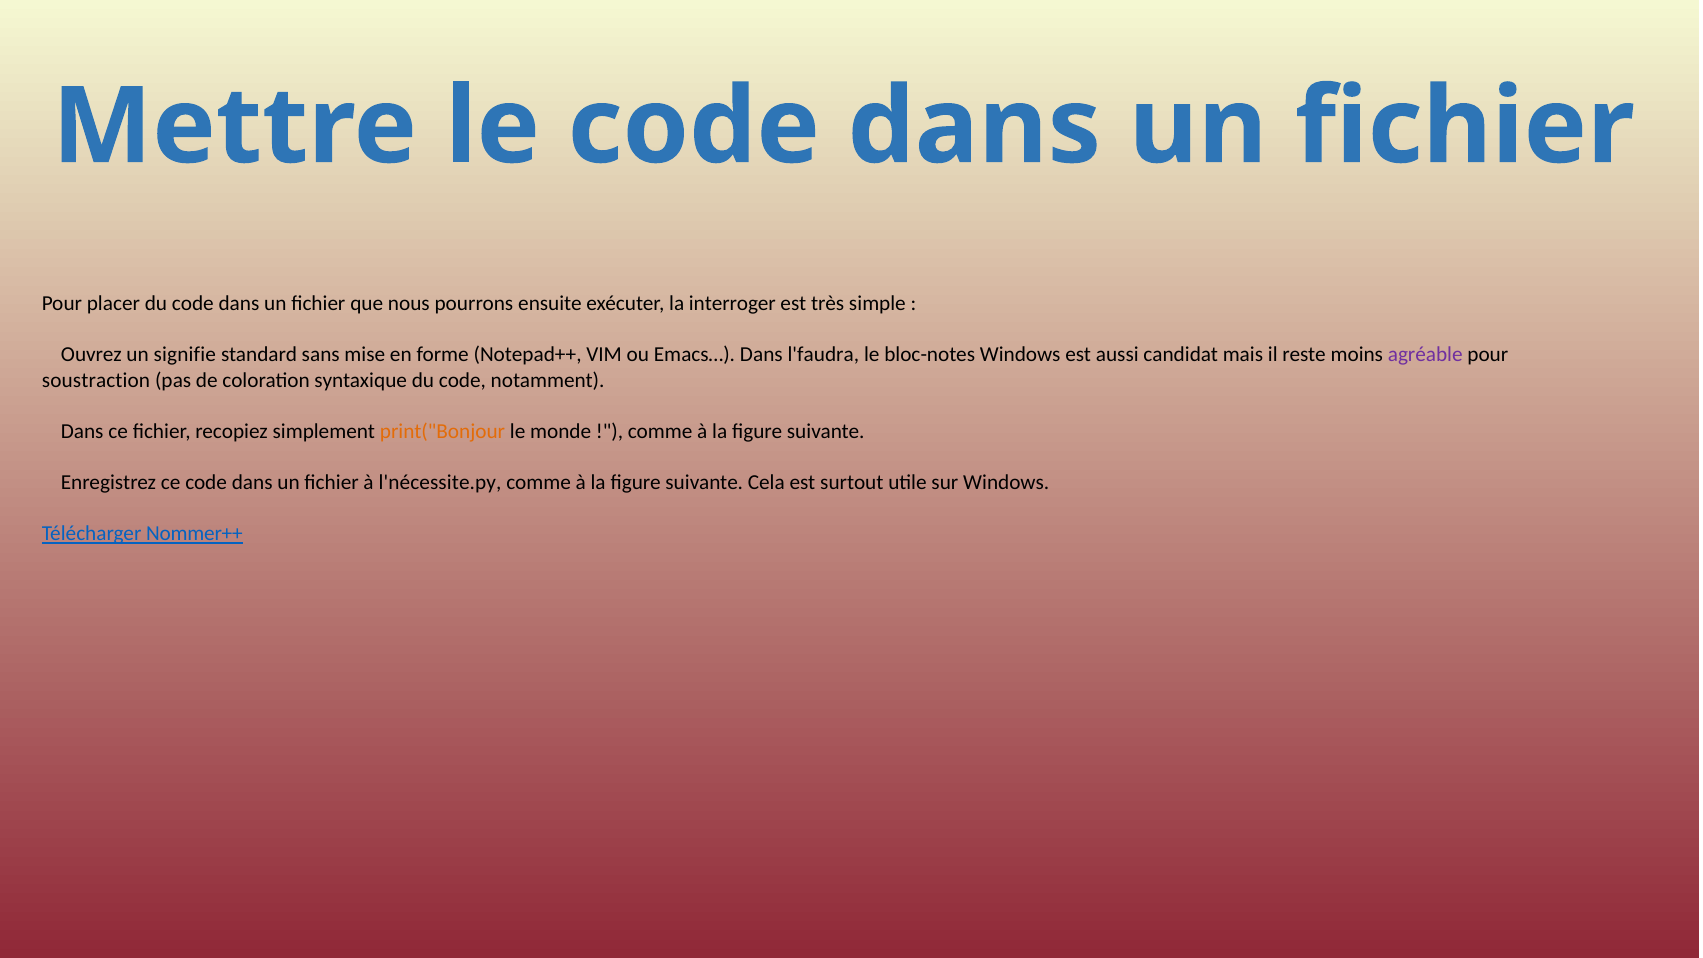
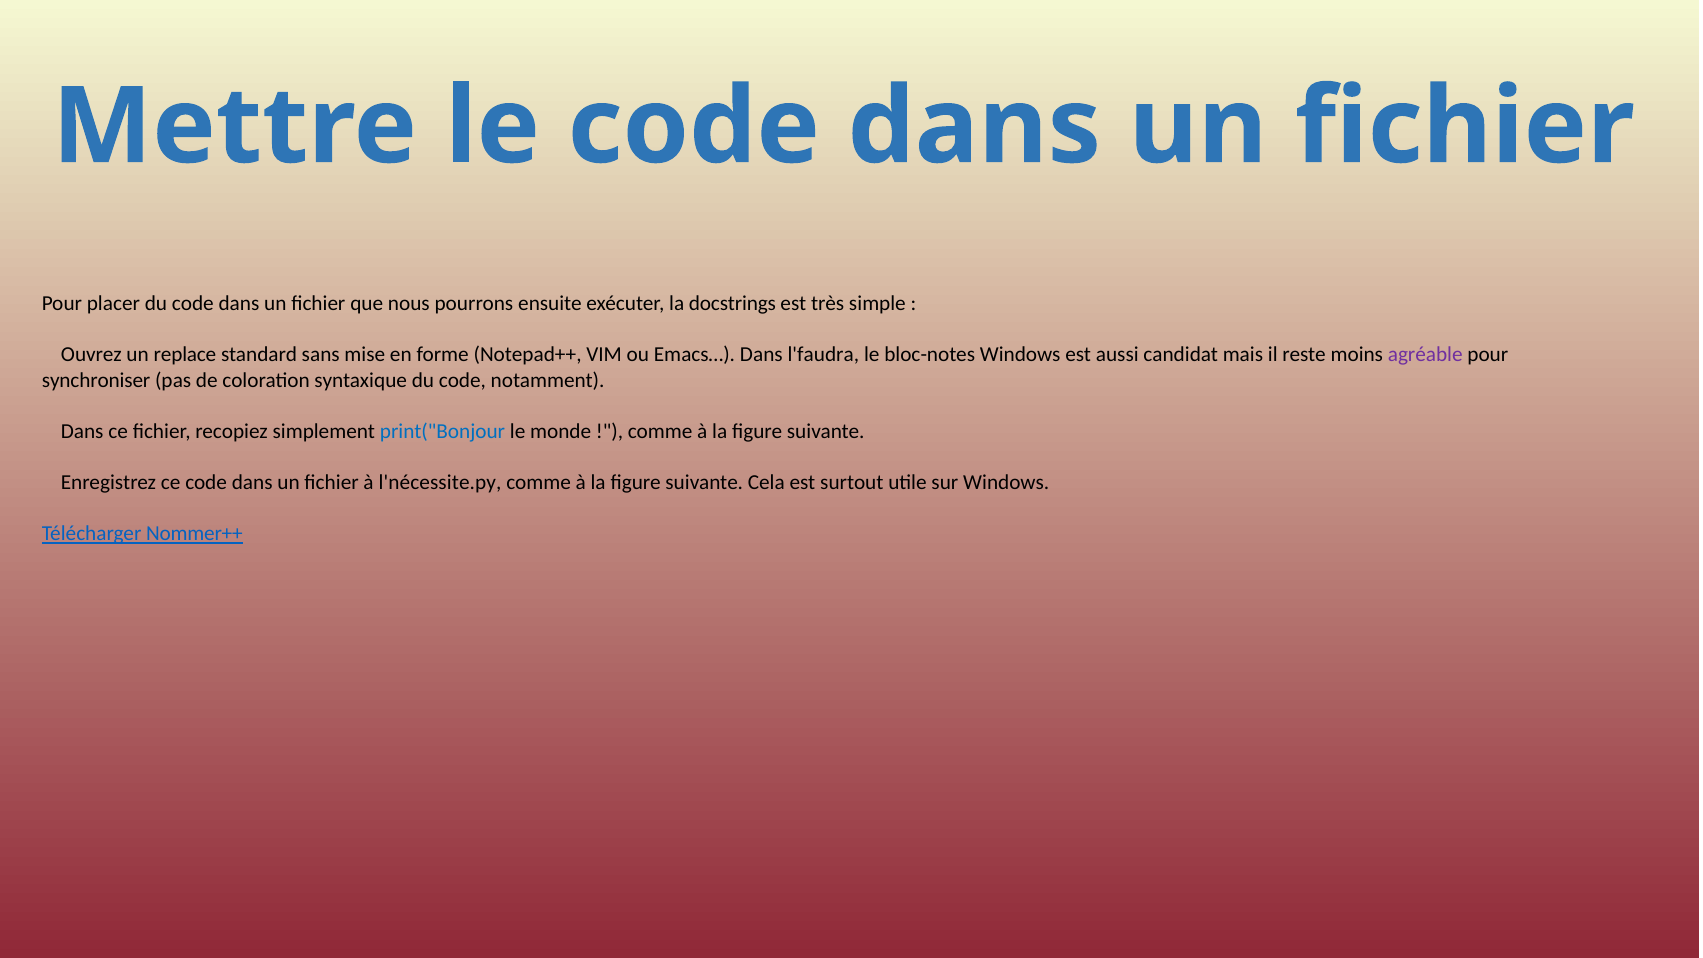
interroger: interroger -> docstrings (732, 303)
signifie: signifie -> replace (185, 355)
soustraction: soustraction -> synchroniser (96, 380)
print("Bonjour colour: orange -> blue (442, 431)
